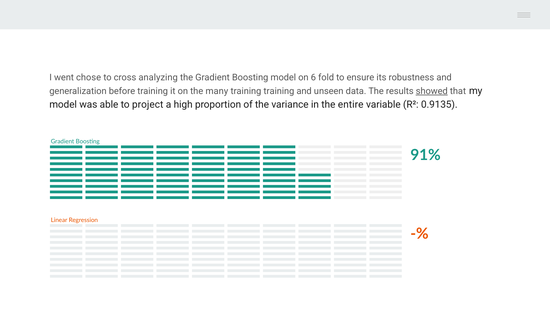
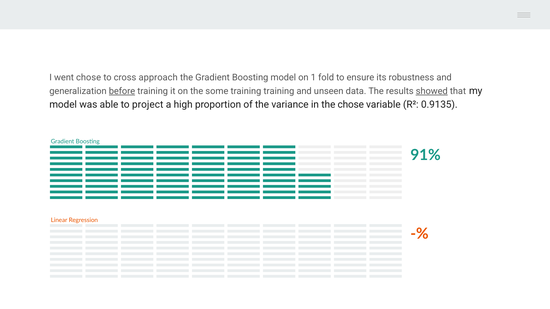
analyzing: analyzing -> approach (158, 78)
6: 6 -> 1 (313, 78)
before underline: none -> present (122, 91)
many: many -> some (217, 91)
the entire: entire -> chose (351, 105)
